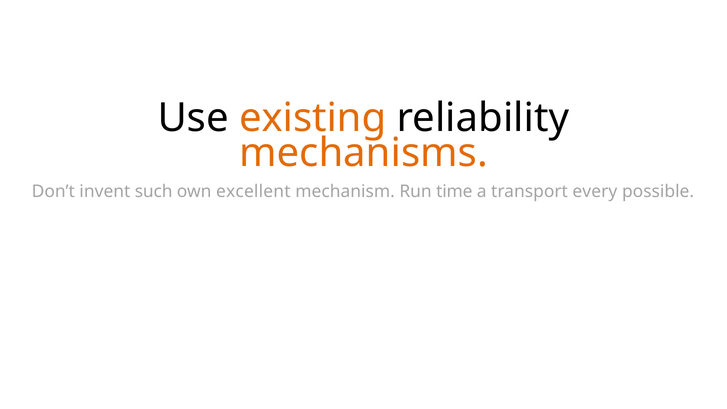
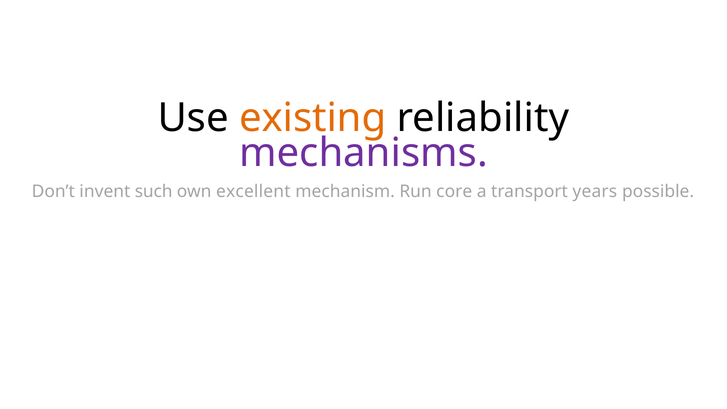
mechanisms colour: orange -> purple (363, 153)
time: time -> core (454, 192)
every: every -> years (595, 192)
